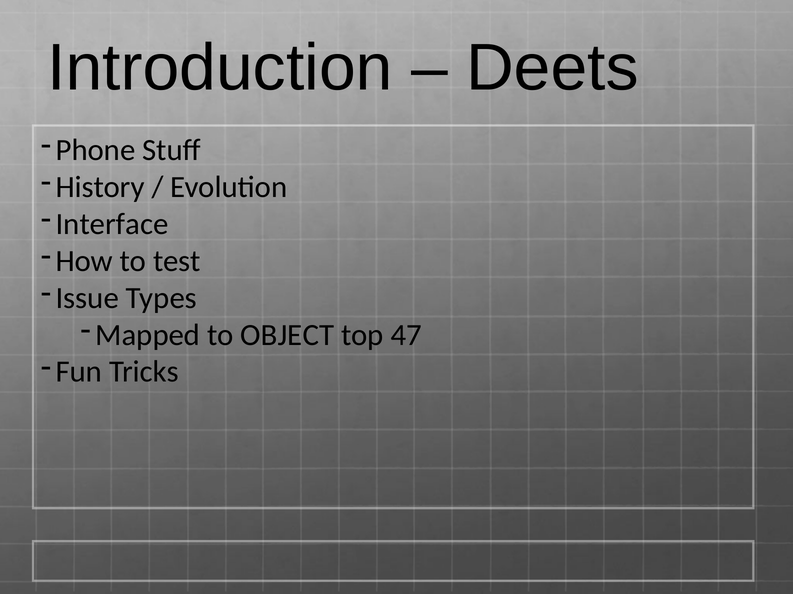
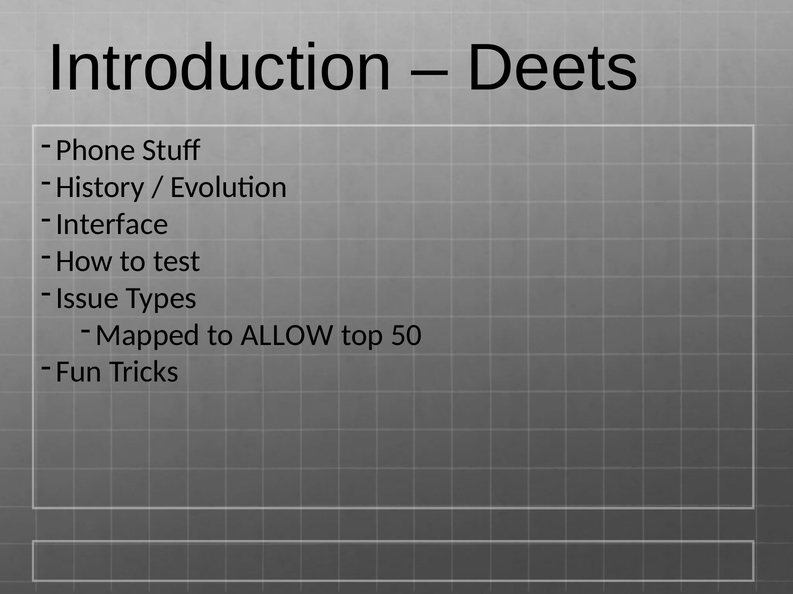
OBJECT: OBJECT -> ALLOW (287, 335)
47: 47 -> 50 (406, 335)
